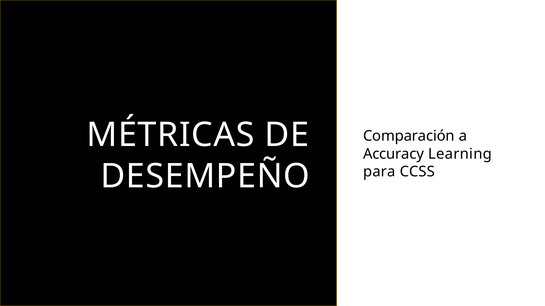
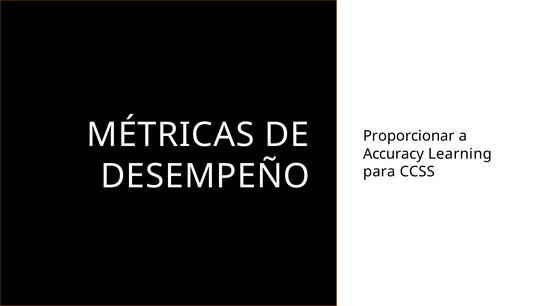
Comparación: Comparación -> Proporcionar (409, 136)
